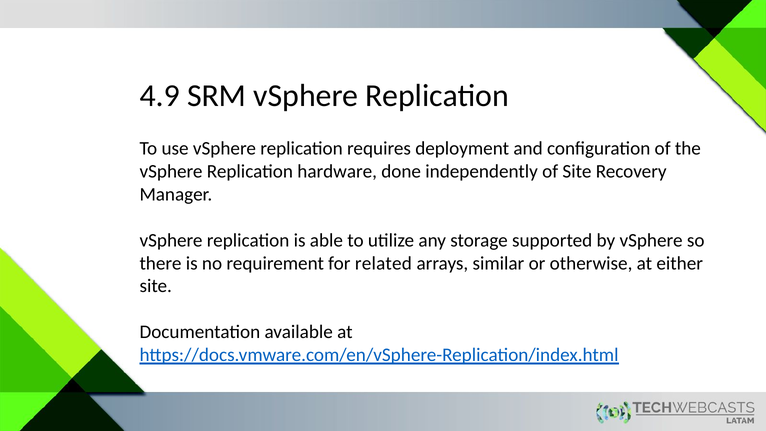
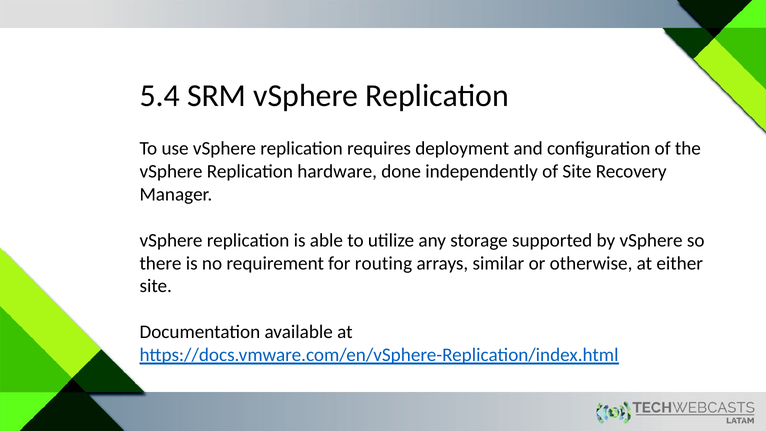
4.9: 4.9 -> 5.4 (160, 95)
related: related -> routing (383, 263)
